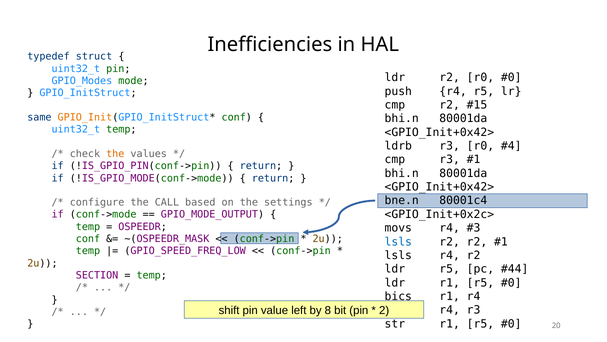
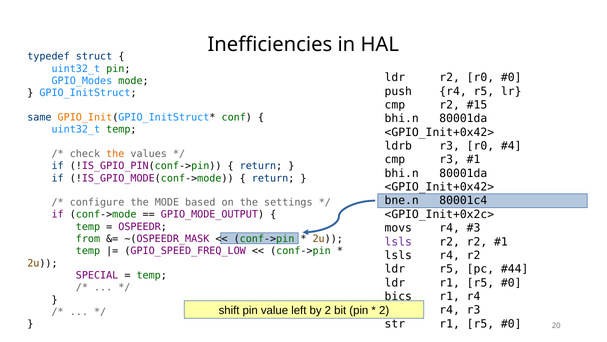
the CALL: CALL -> MODE (167, 202)
conf: conf -> from (88, 239)
lsls colour: blue -> purple (398, 241)
SECTION: SECTION -> SPECIAL (97, 275)
by 8: 8 -> 2 (328, 310)
